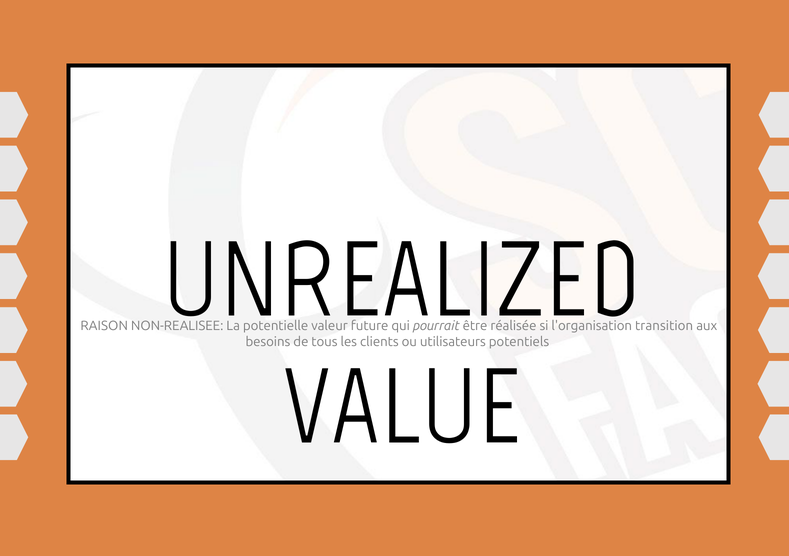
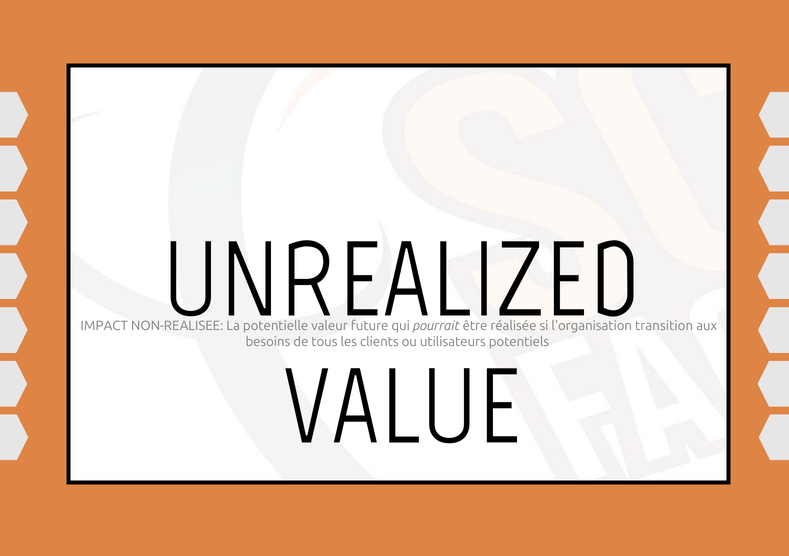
RAISON: RAISON -> IMPACT (104, 326)
